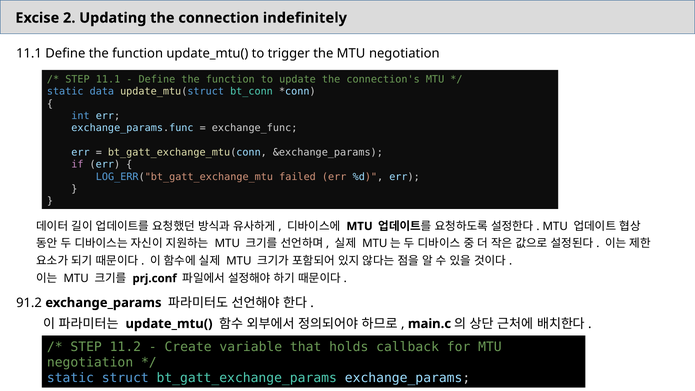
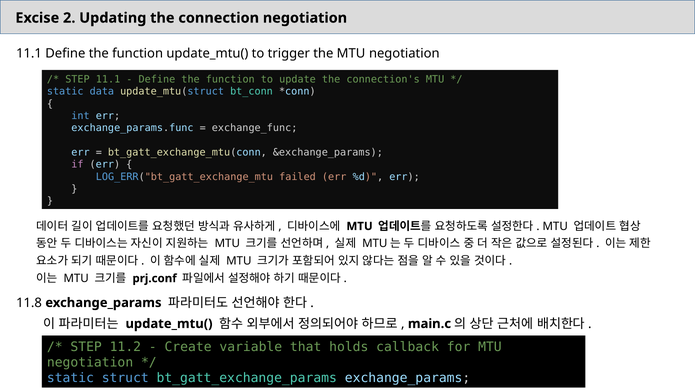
connection indefinitely: indefinitely -> negotiation (305, 18)
91.2: 91.2 -> 11.8 (29, 303)
